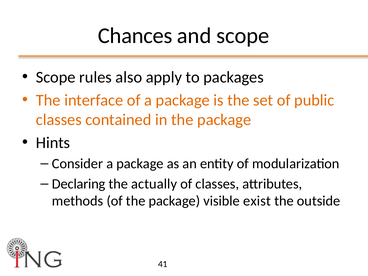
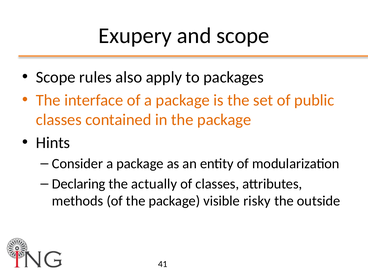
Chances: Chances -> Exupery (135, 36)
exist: exist -> risky (257, 201)
